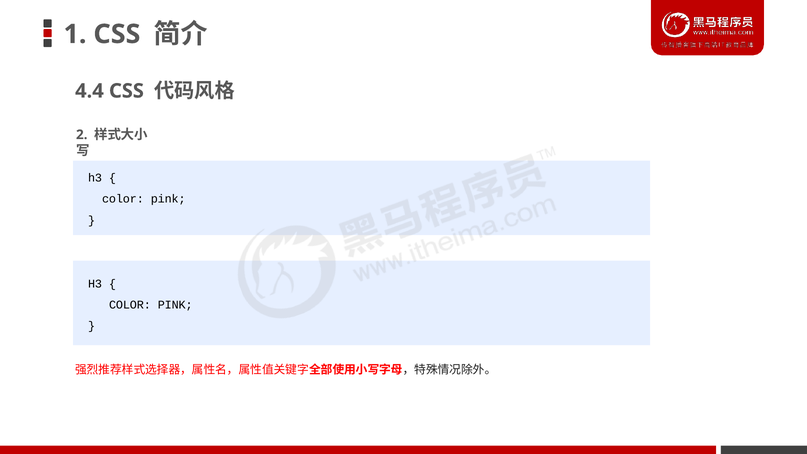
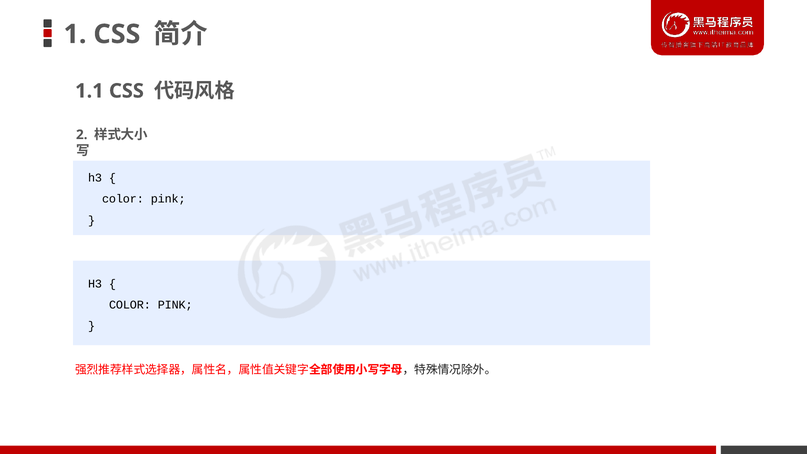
4.4: 4.4 -> 1.1 (89, 91)
